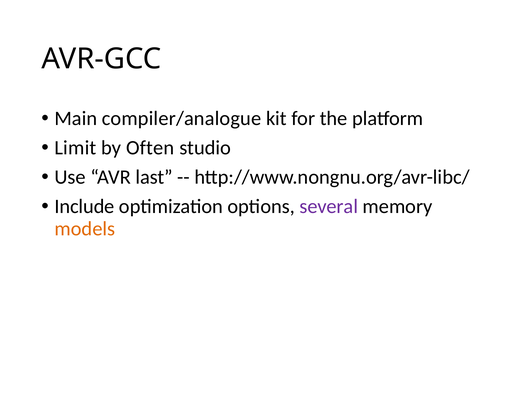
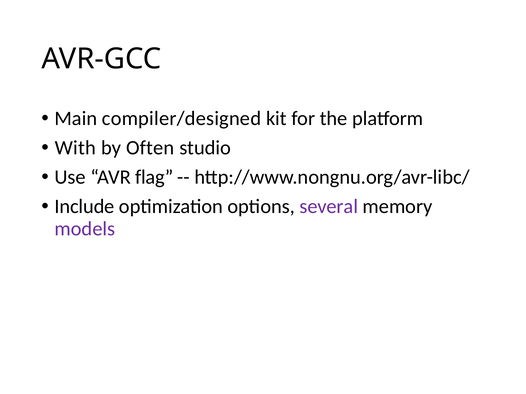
compiler/analogue: compiler/analogue -> compiler/designed (182, 119)
Limit: Limit -> With (75, 148)
last: last -> flag (154, 177)
models colour: orange -> purple (85, 229)
